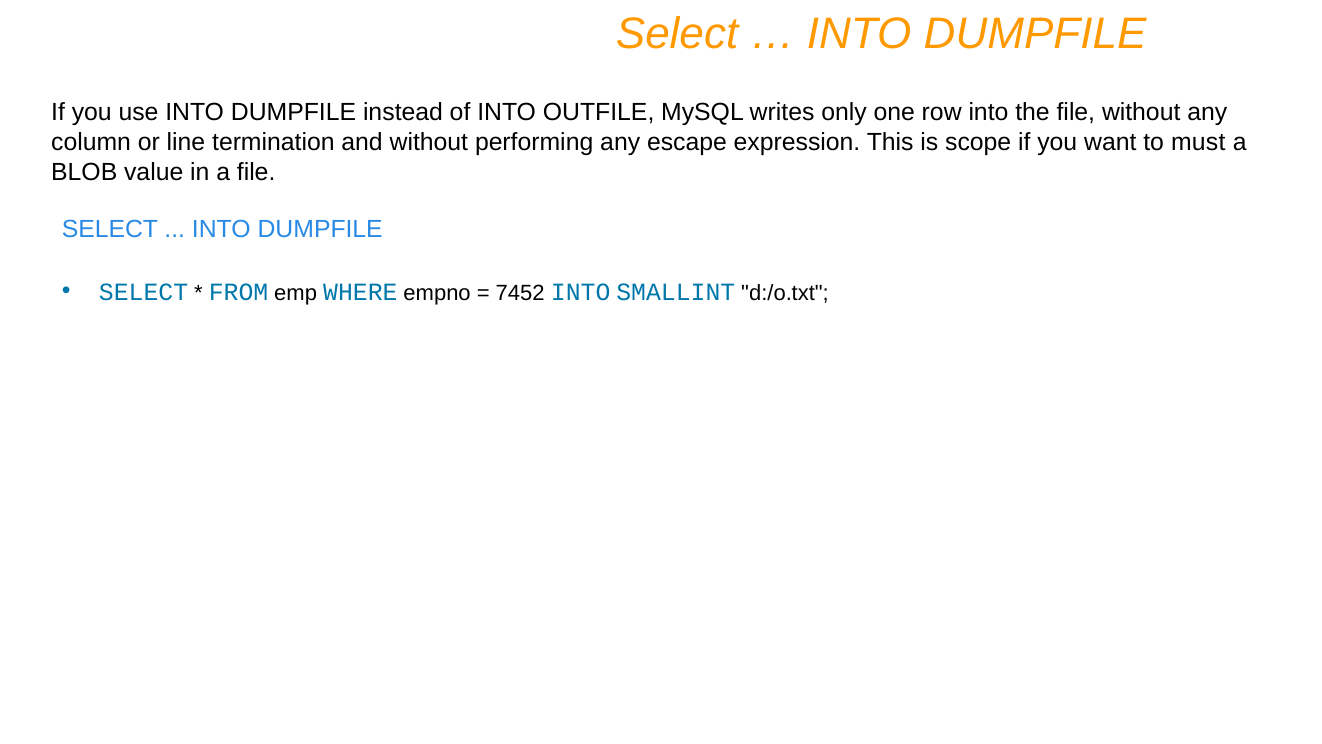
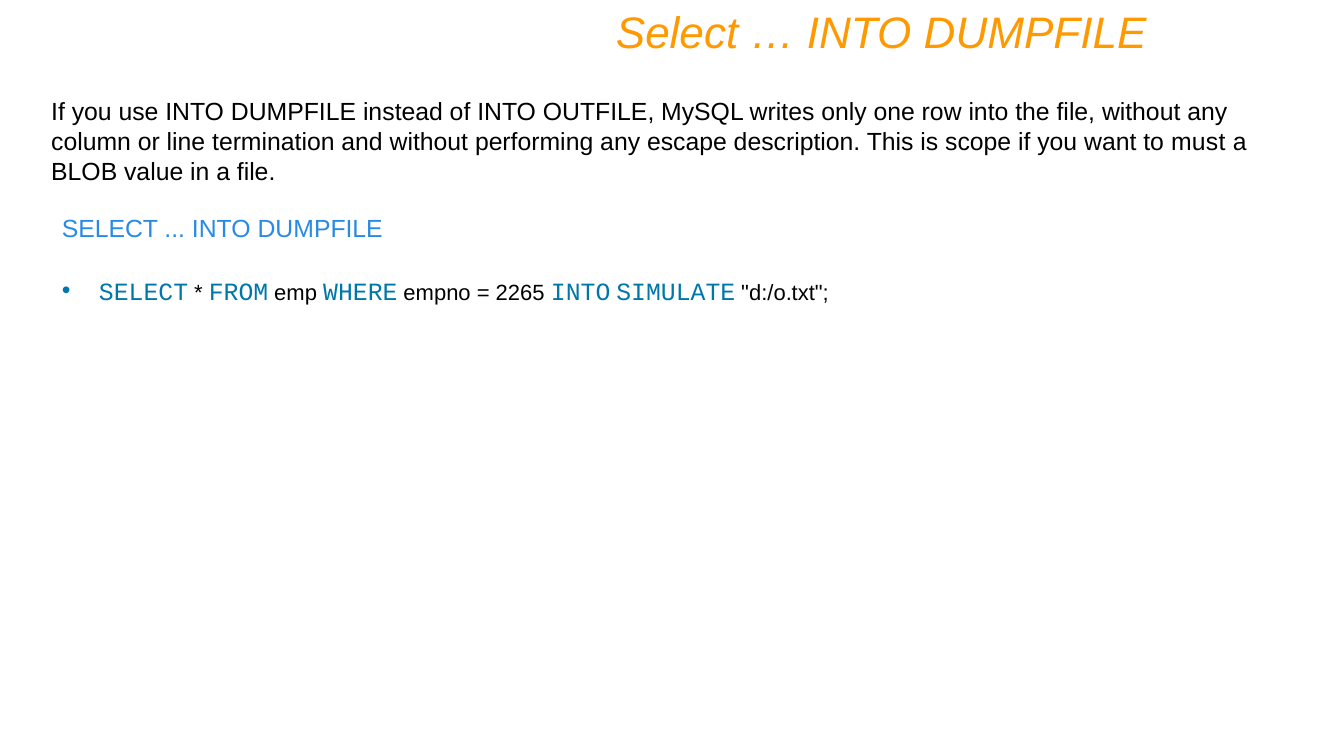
expression: expression -> description (797, 142)
7452: 7452 -> 2265 (520, 293)
SMALLINT: SMALLINT -> SIMULATE (676, 292)
